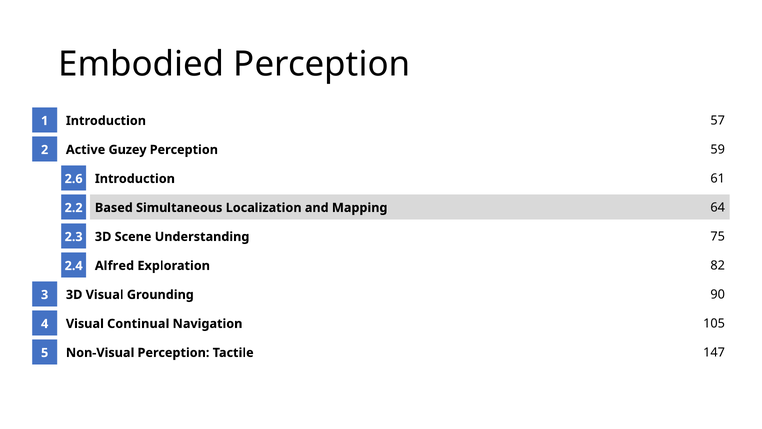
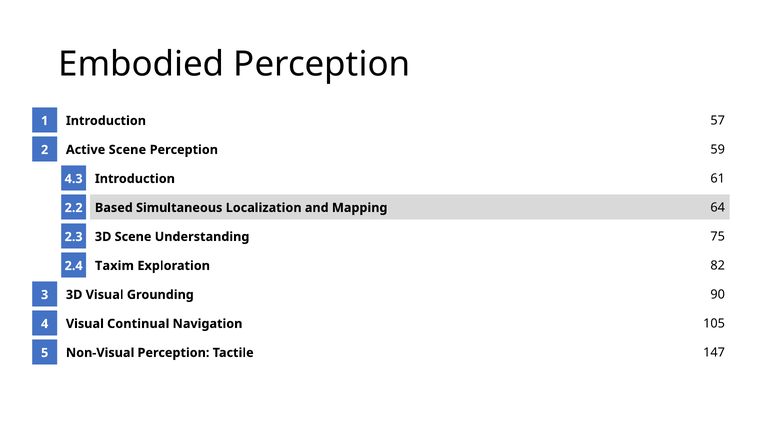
Active Guzey: Guzey -> Scene (127, 150)
2.6: 2.6 -> 4.3 (74, 179)
Alfred: Alfred -> Taxim (114, 265)
